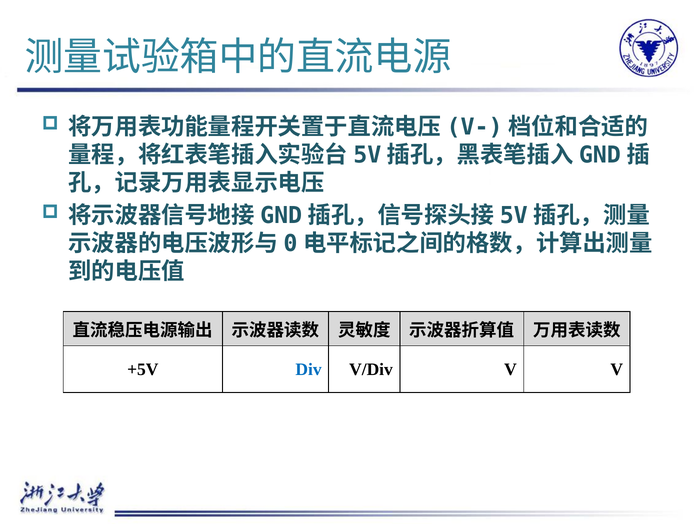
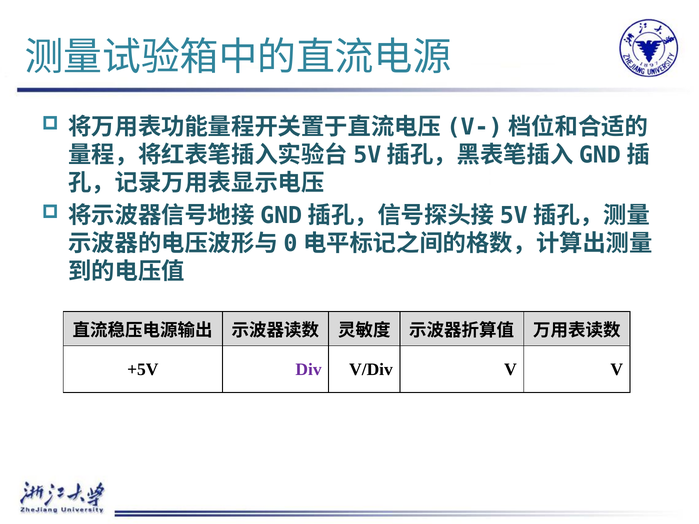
Div colour: blue -> purple (309, 369)
